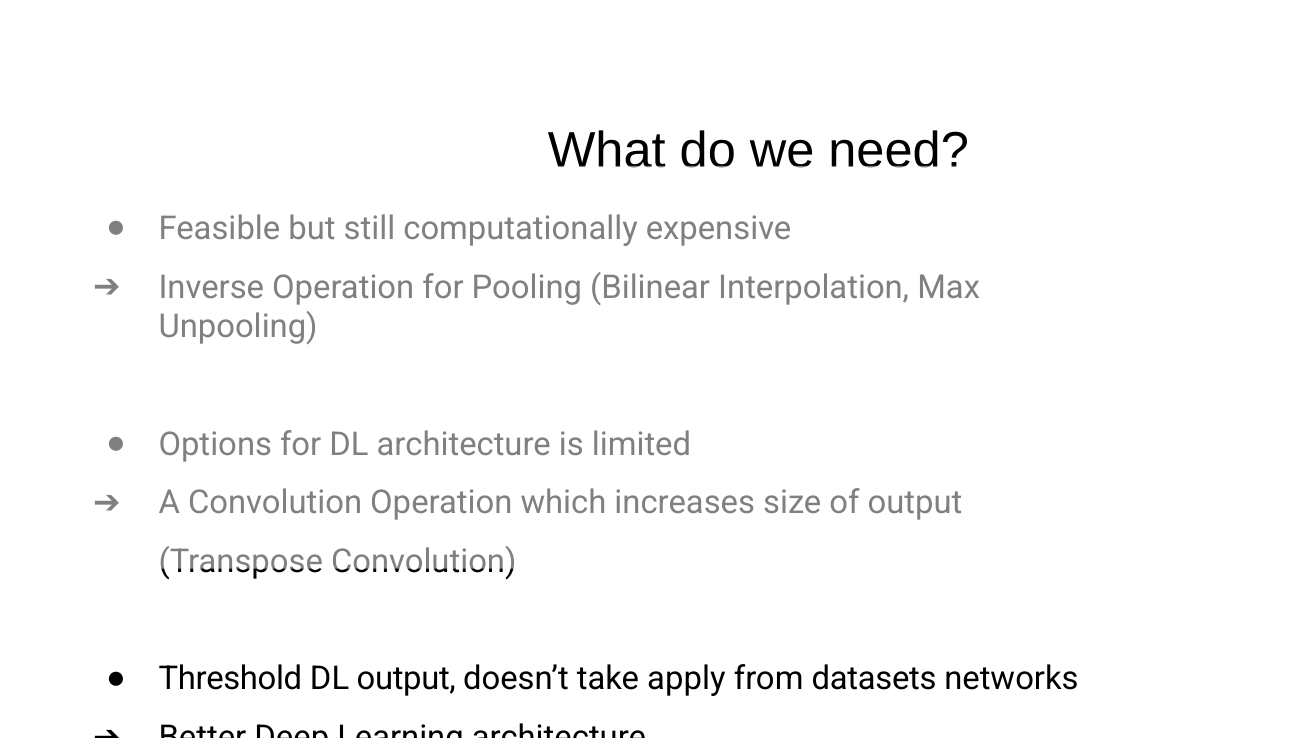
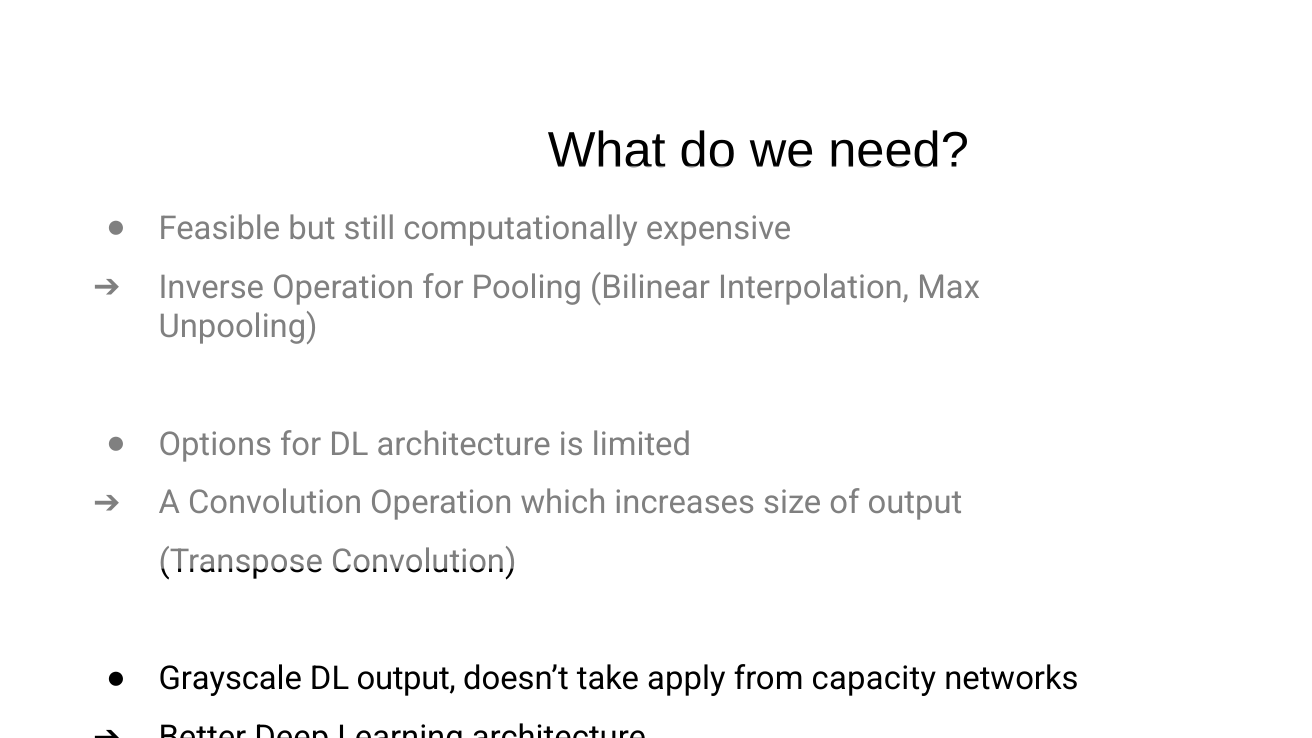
Threshold: Threshold -> Grayscale (230, 679)
datasets: datasets -> capacity (874, 679)
